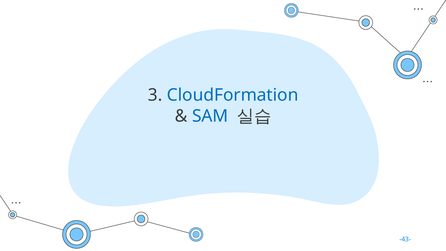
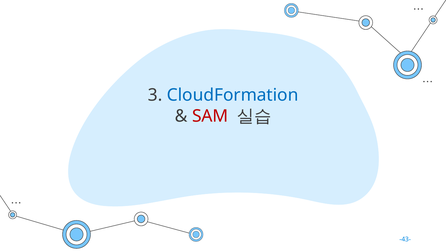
SAM colour: blue -> red (210, 116)
